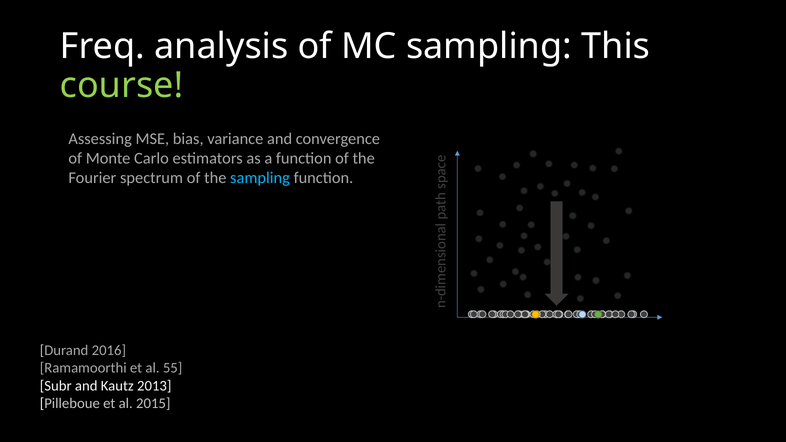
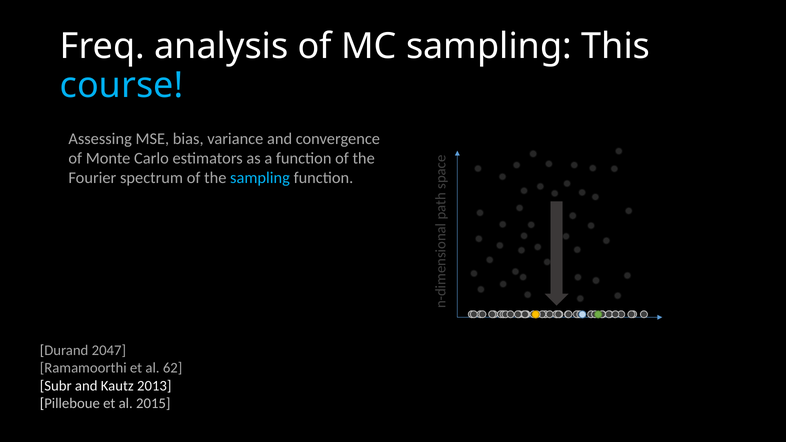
course colour: light green -> light blue (122, 85)
2016: 2016 -> 2047 (109, 350)
55: 55 -> 62 (173, 368)
